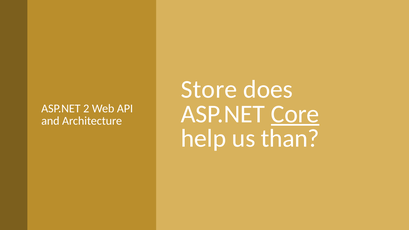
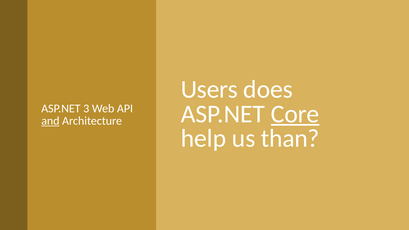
Store: Store -> Users (209, 89)
2: 2 -> 3 (86, 109)
and underline: none -> present (50, 121)
